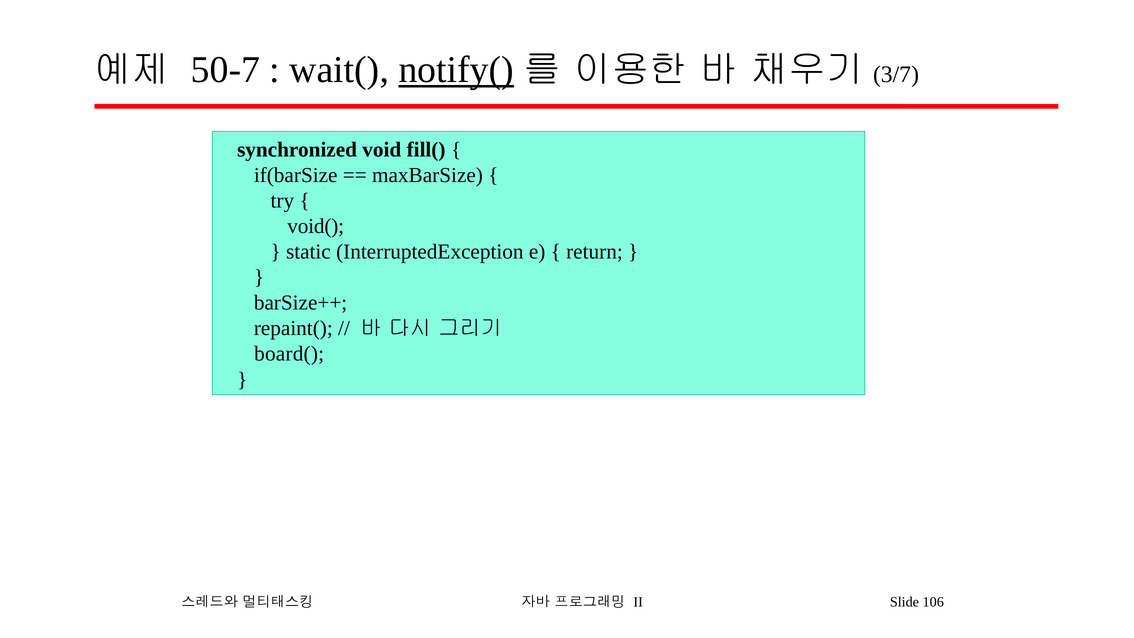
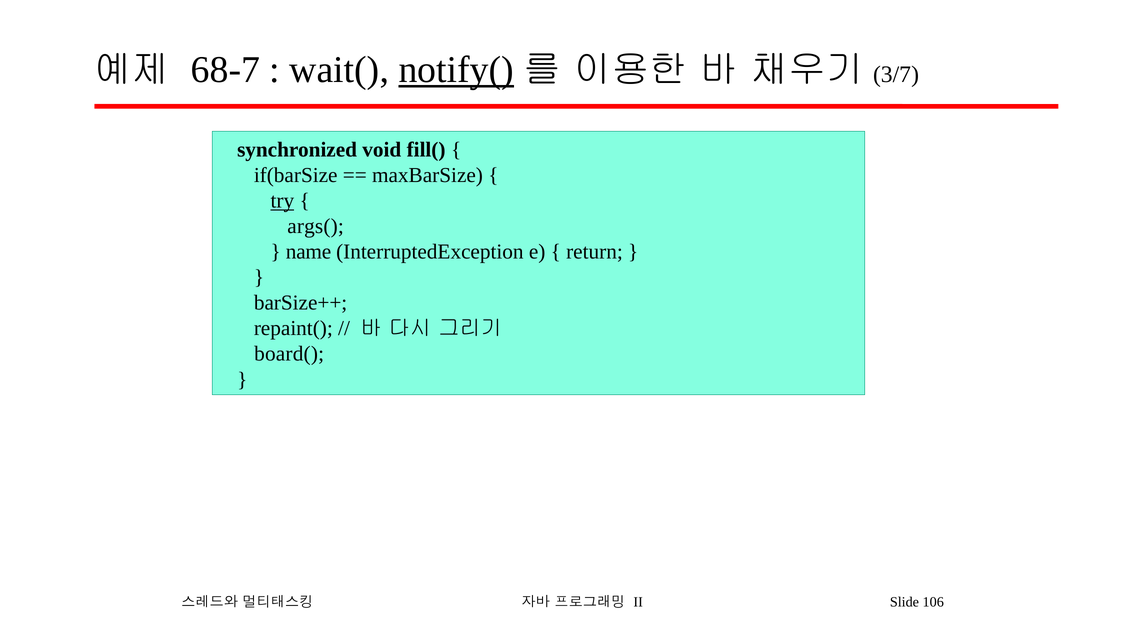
50-7: 50-7 -> 68-7 (225, 70)
try underline: none -> present (282, 201)
void(: void( -> args( (316, 226)
static: static -> name (309, 252)
